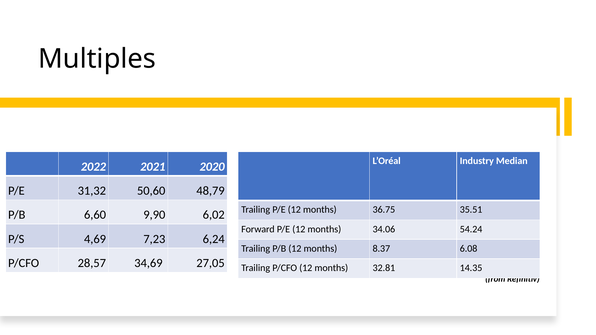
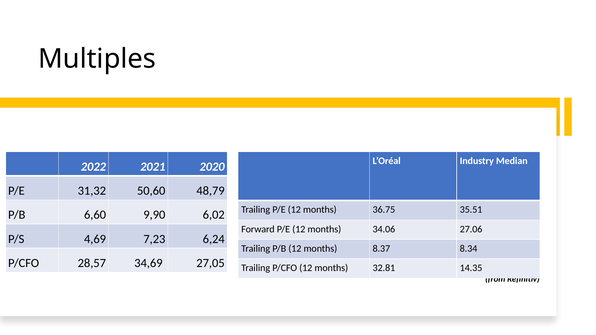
54.24: 54.24 -> 27.06 (471, 229)
6.08: 6.08 -> 8.34 (469, 249)
